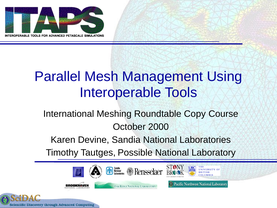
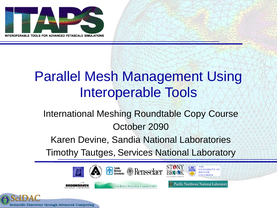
2000: 2000 -> 2090 (158, 127)
Possible: Possible -> Services (135, 153)
